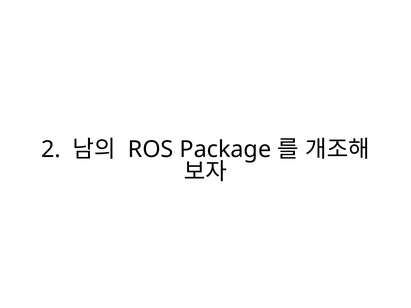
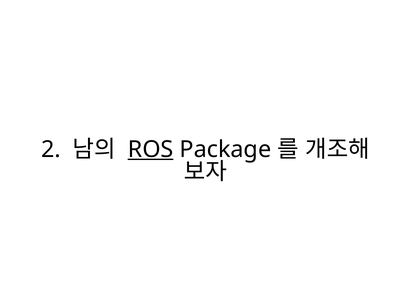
ROS underline: none -> present (151, 149)
